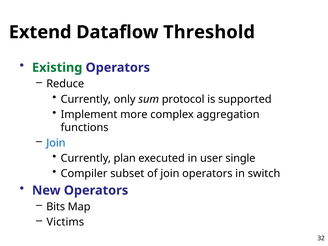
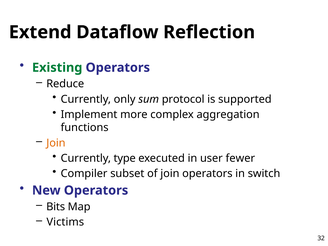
Threshold: Threshold -> Reflection (209, 32)
Join colour: blue -> orange (56, 143)
plan: plan -> type (125, 158)
single: single -> fewer (240, 158)
